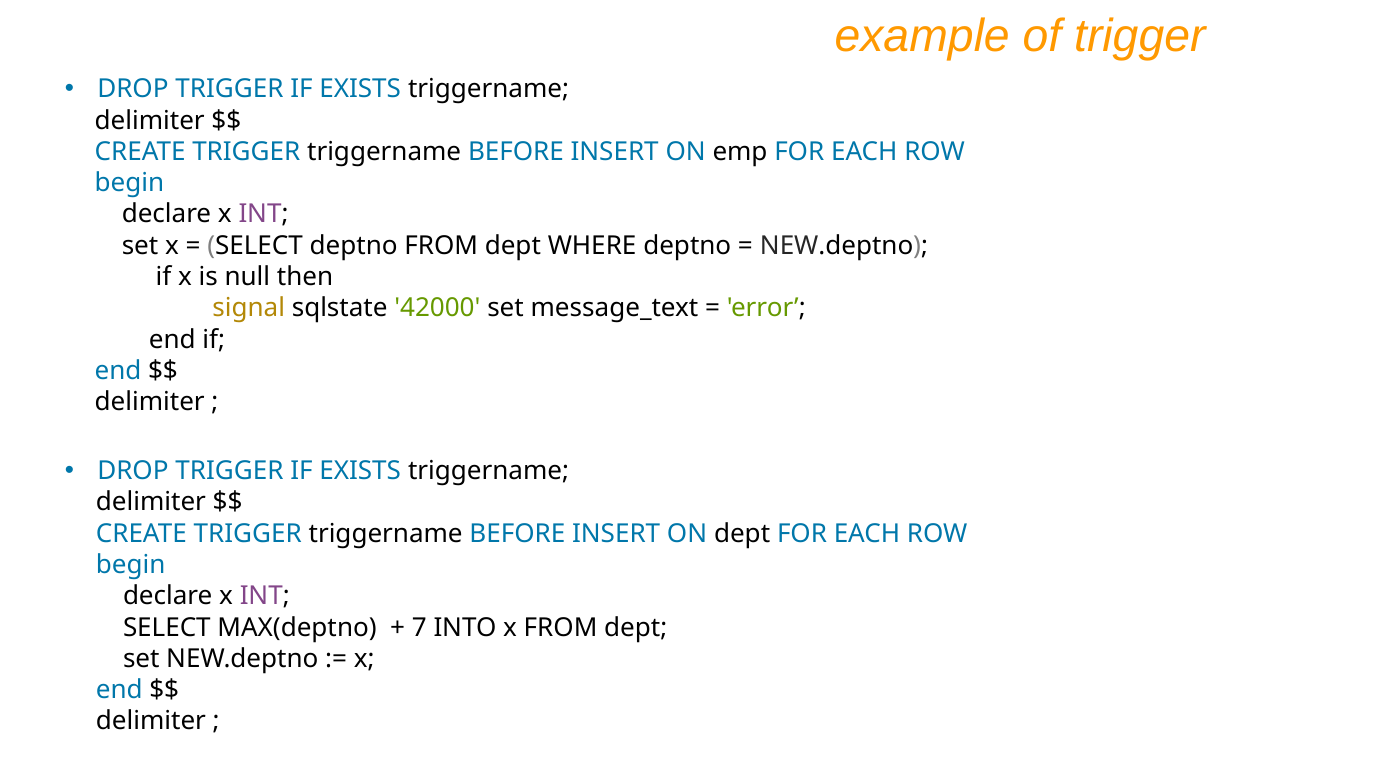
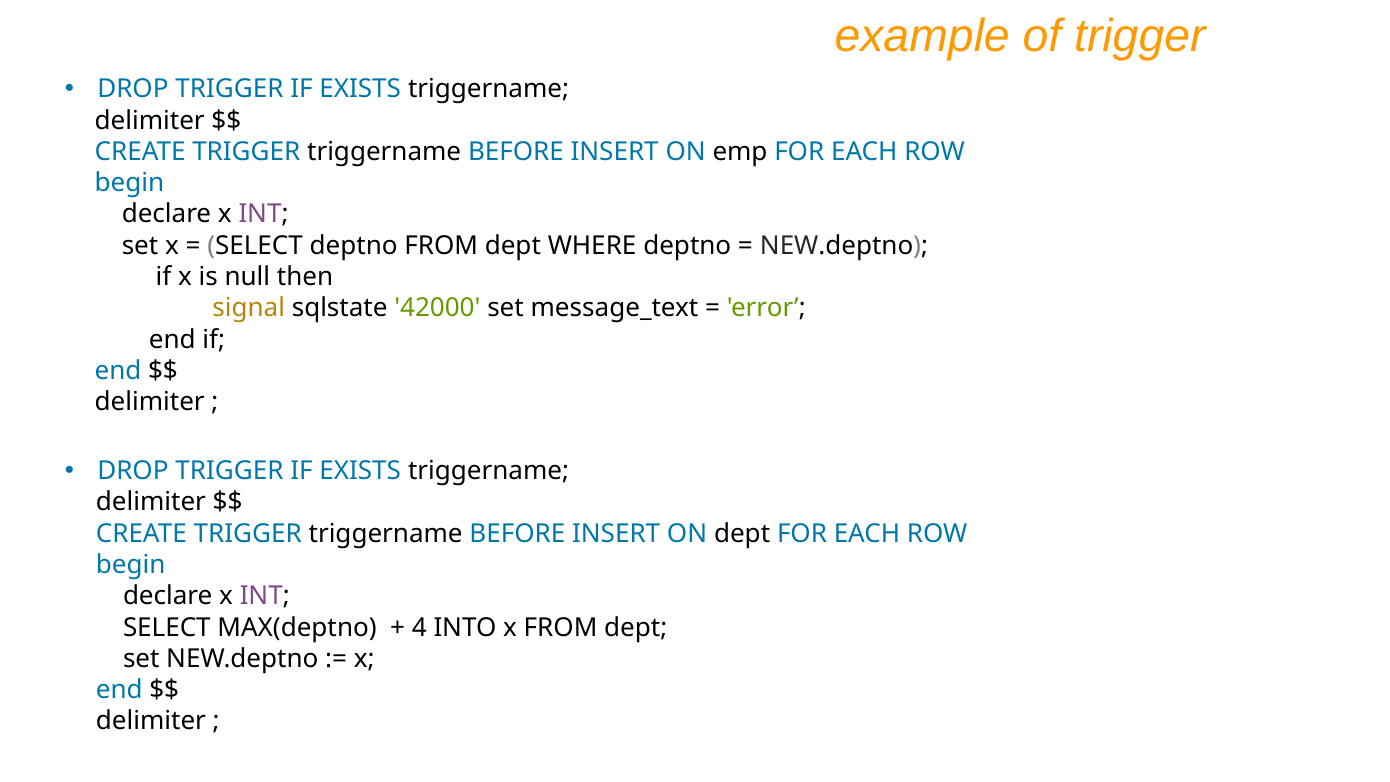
7: 7 -> 4 (419, 627)
